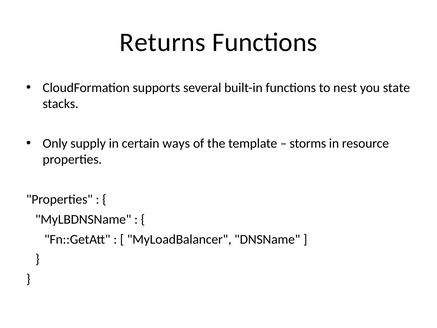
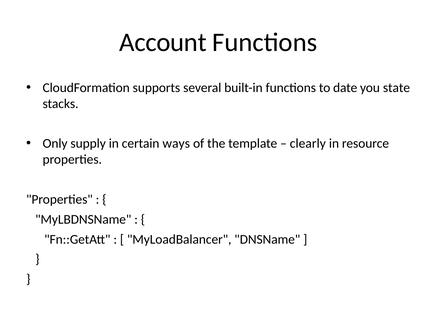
Returns: Returns -> Account (163, 42)
nest: nest -> date (345, 88)
storms: storms -> clearly (308, 143)
